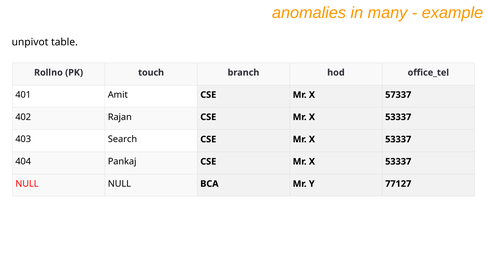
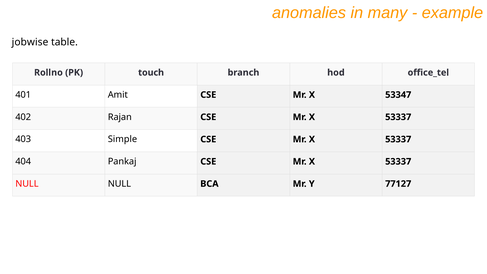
unpivot: unpivot -> jobwise (30, 42)
57337: 57337 -> 53347 (398, 95)
Search: Search -> Simple (122, 139)
